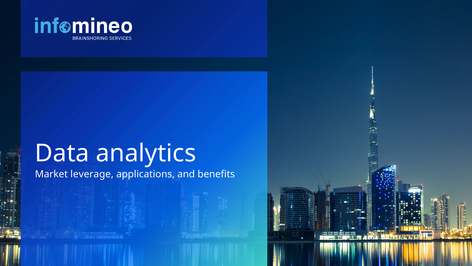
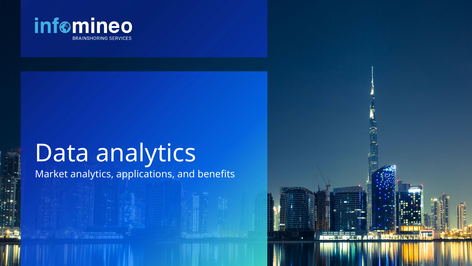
Market leverage: leverage -> analytics (92, 174)
